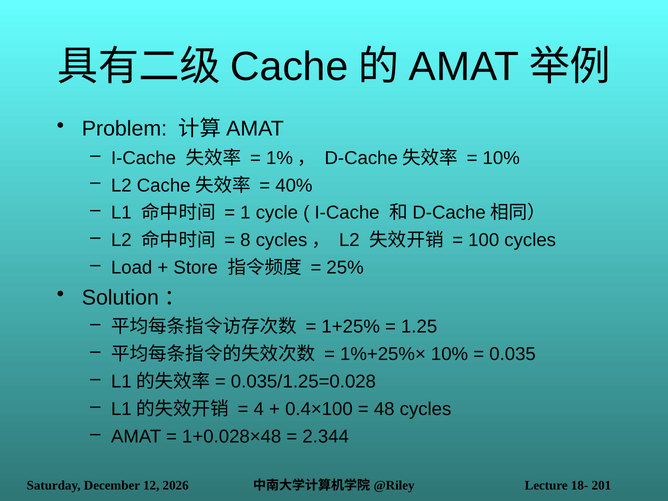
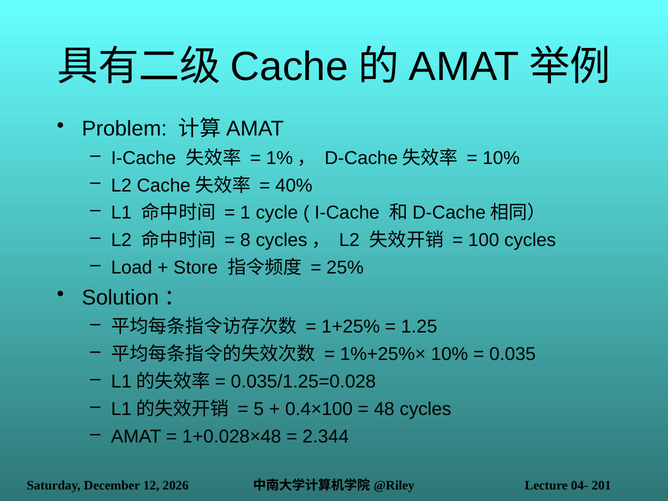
4: 4 -> 5 (259, 409)
18-: 18- -> 04- (580, 485)
